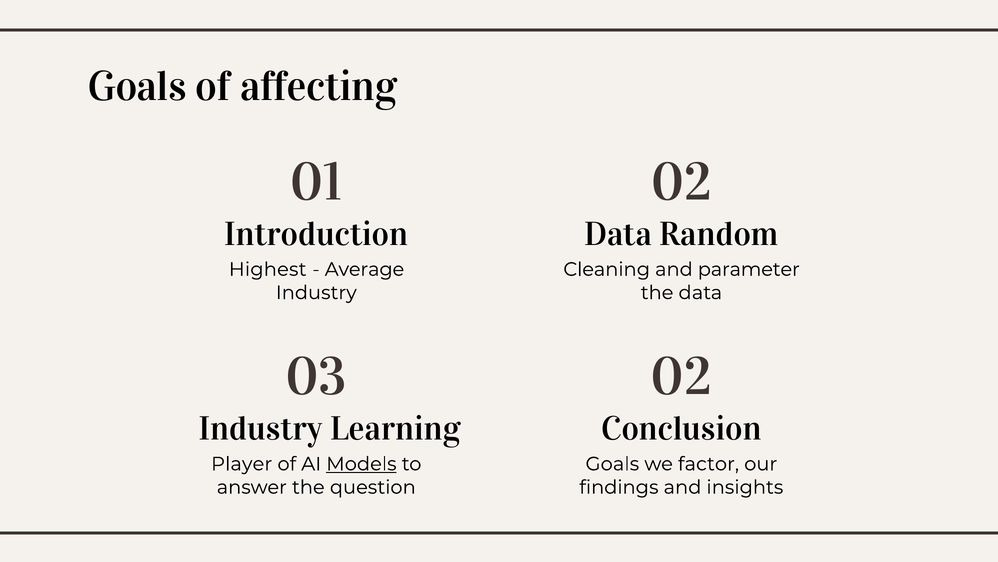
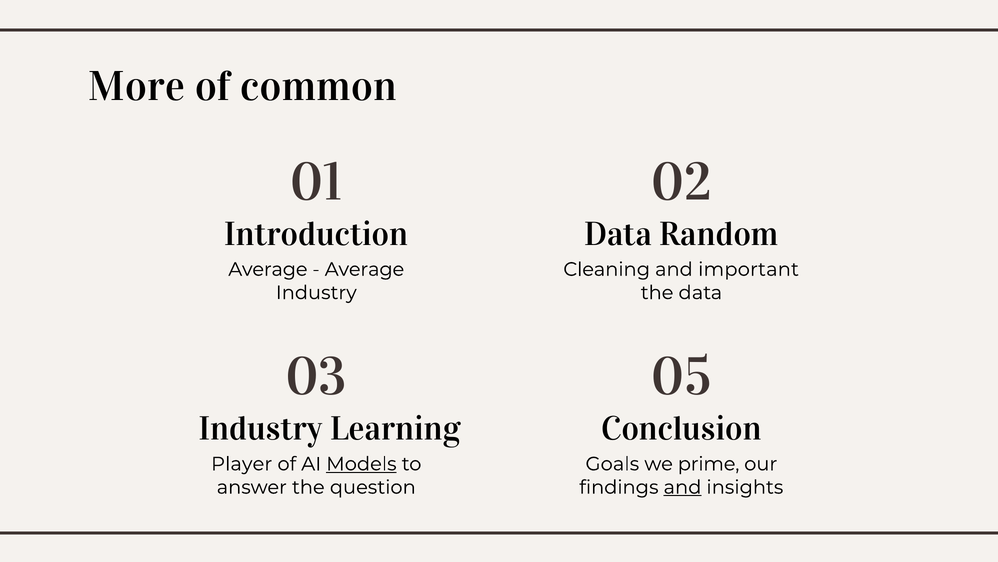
Goals: Goals -> More (137, 86)
affecting: affecting -> common (318, 86)
Highest: Highest -> Average (268, 269)
parameter: parameter -> important (749, 269)
03 02: 02 -> 05 (681, 377)
factor: factor -> prime (709, 463)
and underline: none -> present (682, 487)
